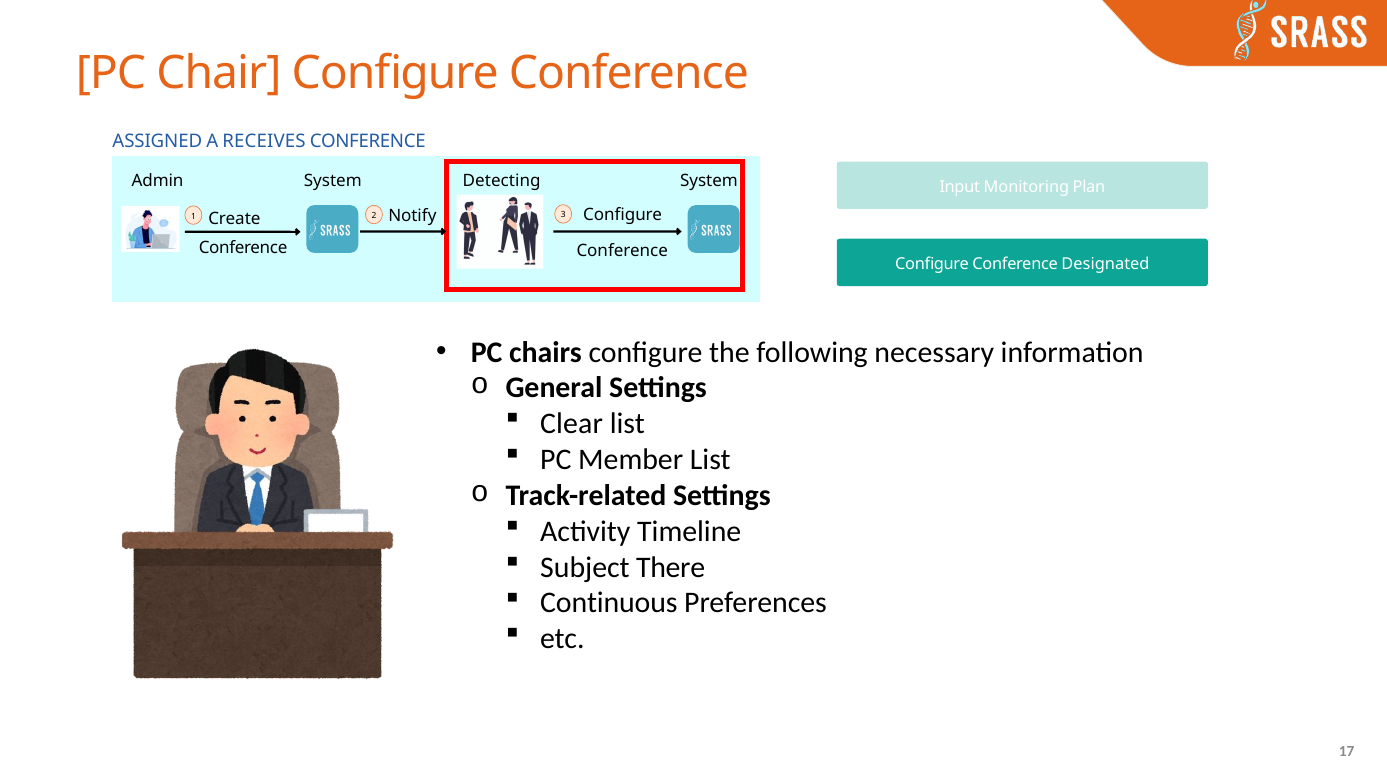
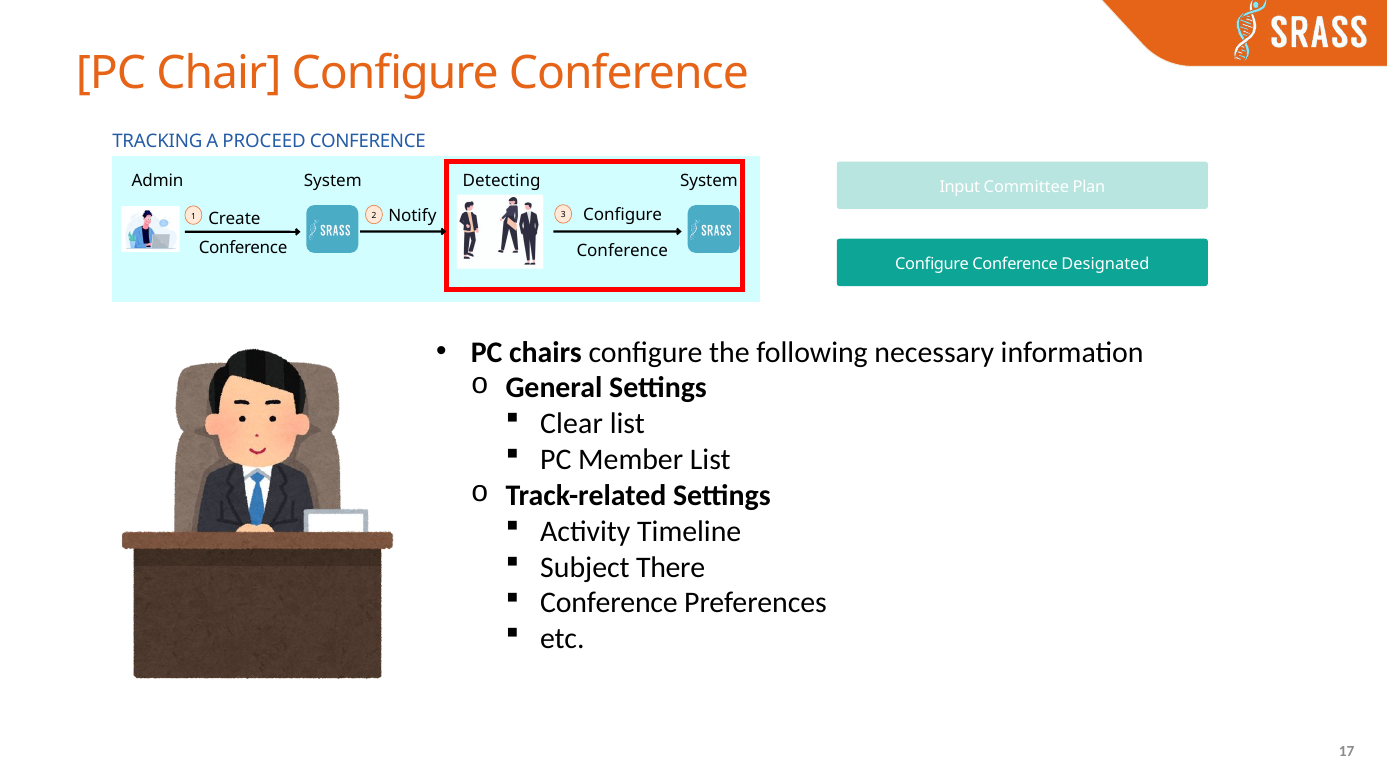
ASSIGNED: ASSIGNED -> TRACKING (157, 141)
RECEIVES: RECEIVES -> PROCEED (264, 141)
Monitoring: Monitoring -> Committee (1026, 187)
Continuous: Continuous -> Conference (609, 603)
